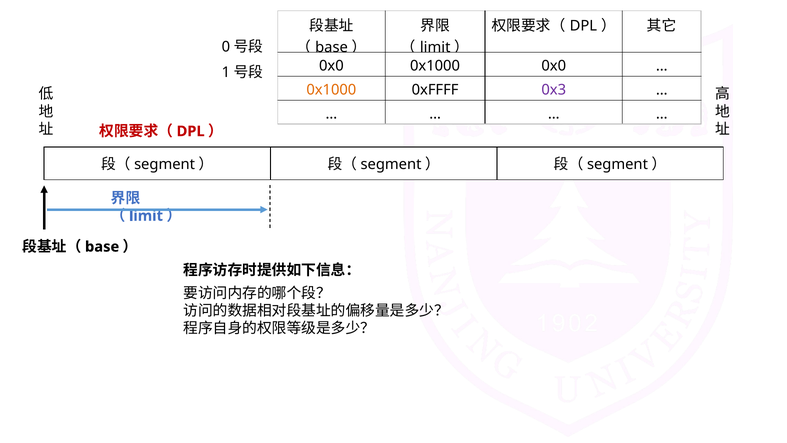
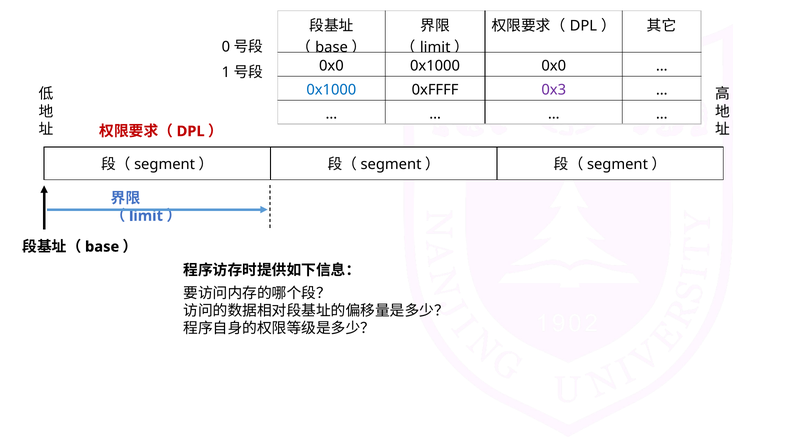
0x1000 colour: orange -> blue (331, 90)
